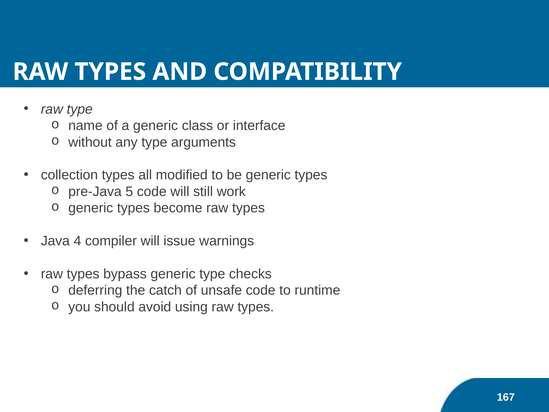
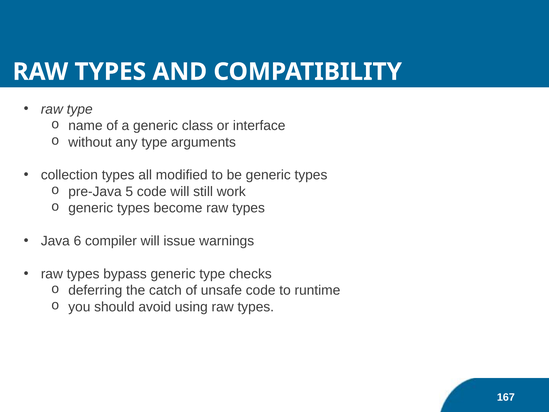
4: 4 -> 6 (77, 241)
